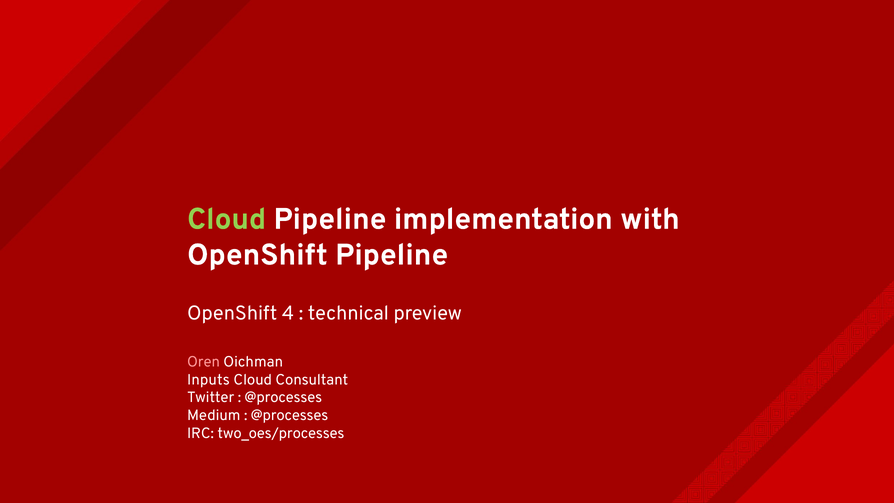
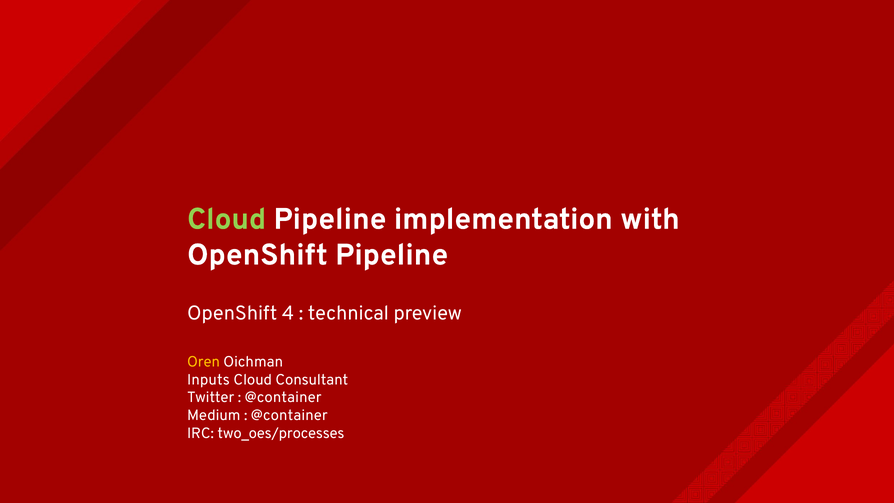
Oren colour: pink -> yellow (203, 362)
@processes: @processes -> @container (283, 397)
@processes: @processes -> @container (289, 415)
